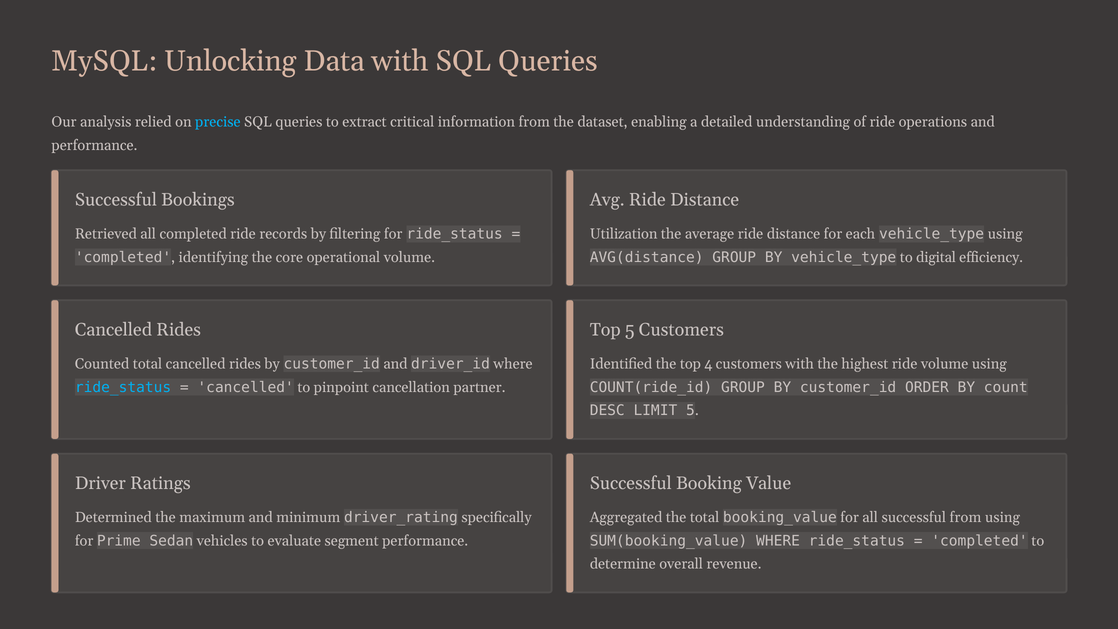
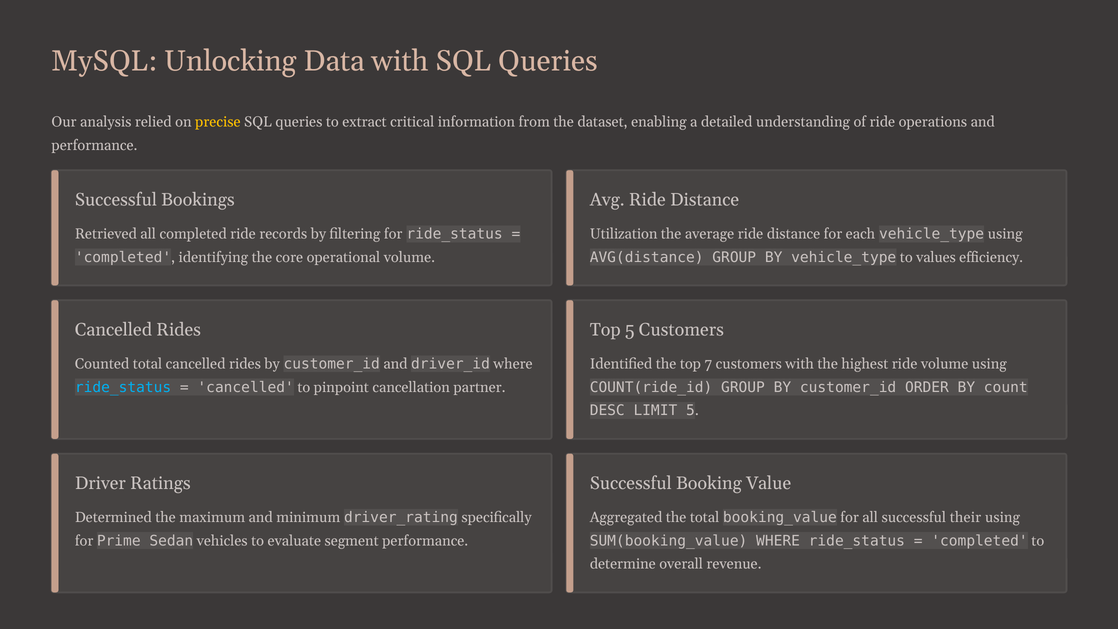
precise colour: light blue -> yellow (218, 122)
digital: digital -> values (936, 257)
4: 4 -> 7 (708, 364)
successful from: from -> their (965, 517)
